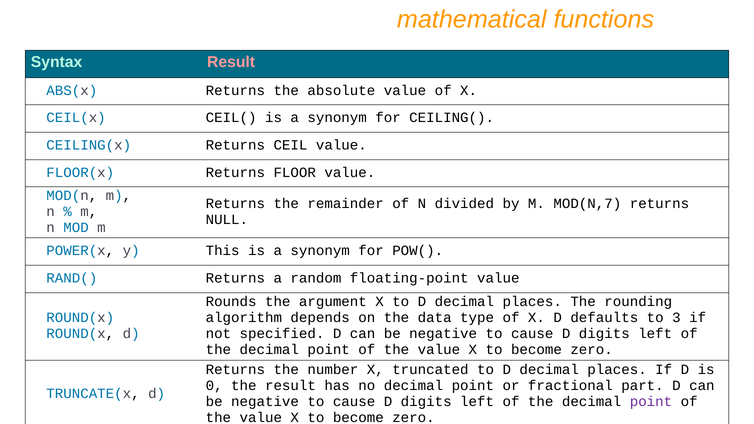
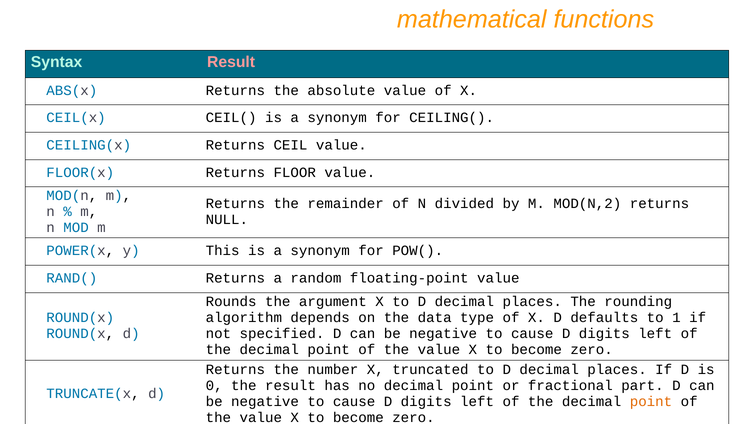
MOD(N,7: MOD(N,7 -> MOD(N,2 (587, 204)
3: 3 -> 1 (676, 318)
point colour: purple -> orange (651, 402)
